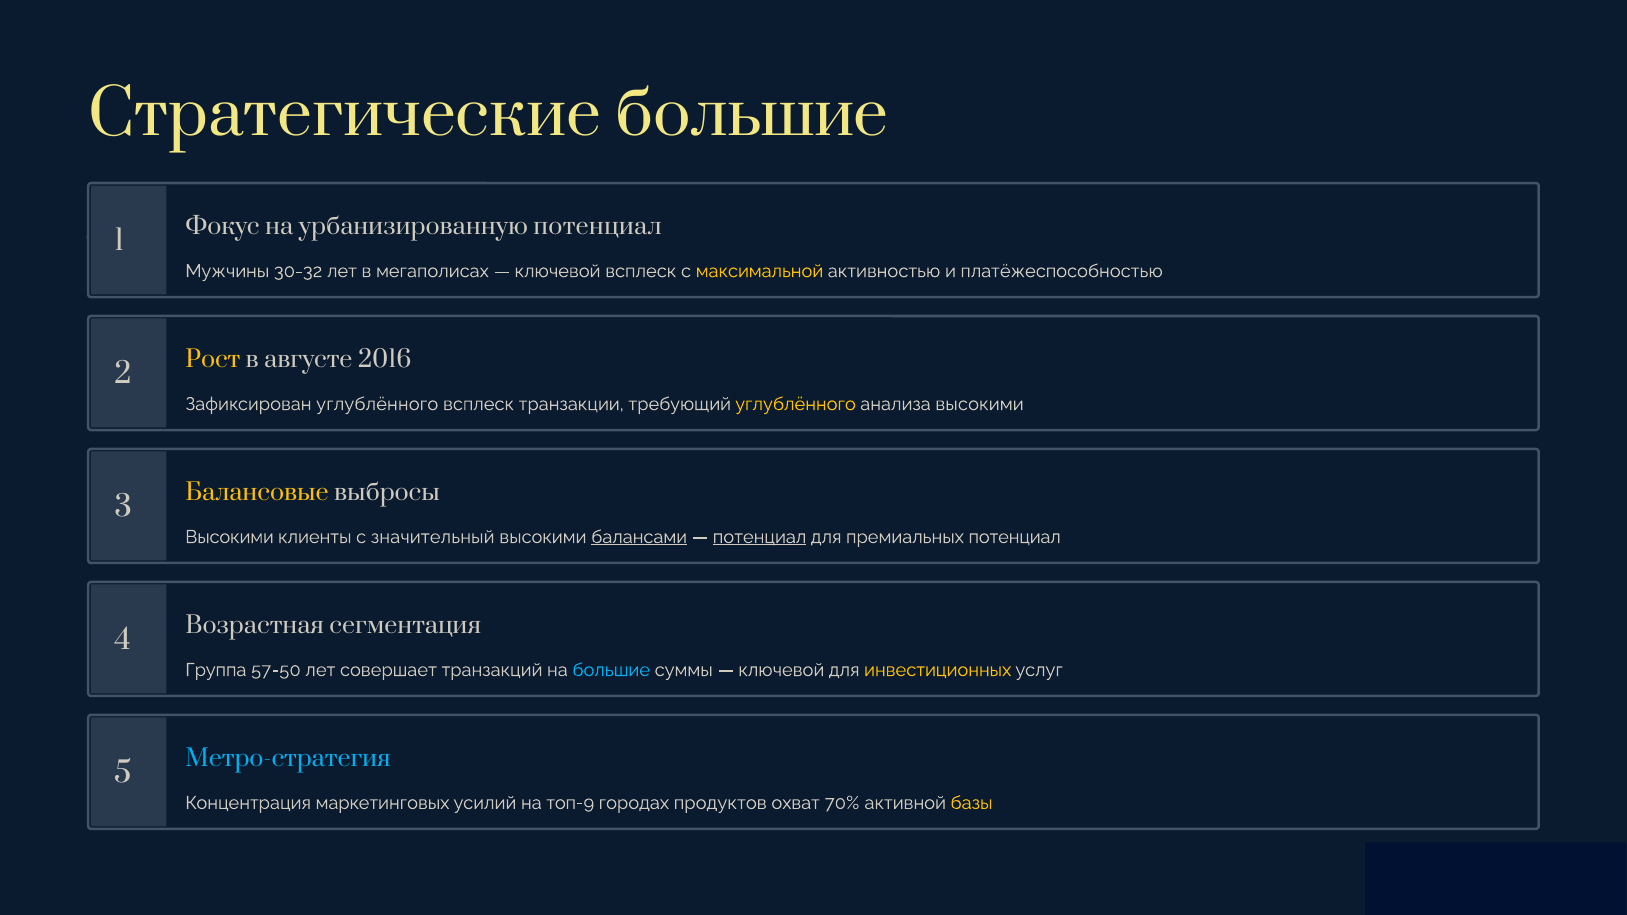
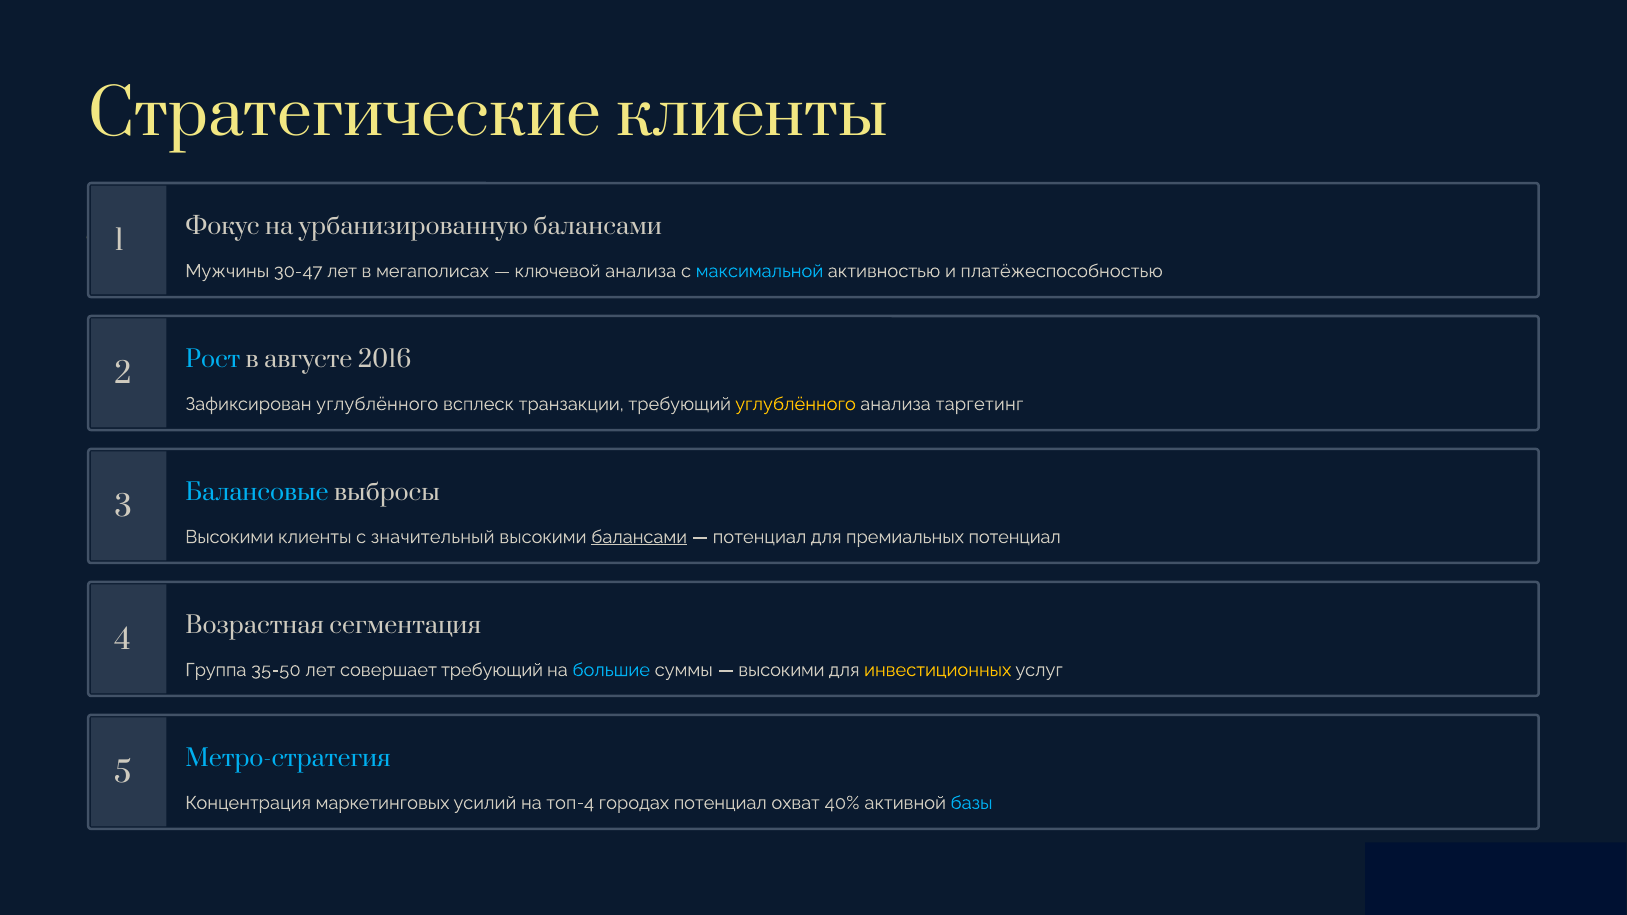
Стратегические большие: большие -> клиенты (752, 115)
потенциал: потенциал -> балансами (598, 227)
30-32: 30-32 -> 30-47 (298, 271)
ключевой всплеск: всплеск -> анализа (641, 271)
максимальной colour: yellow -> light blue (759, 271)
Рост colour: yellow -> light blue (213, 360)
анализа высокими: высокими -> таргетинг (980, 404)
Балансовые colour: yellow -> light blue (257, 493)
потенциал underline: present -> none (760, 537)
57-50: 57-50 -> 35-50 (276, 670)
совершает транзакций: транзакций -> требующий (492, 670)
ключевой: ключевой -> высокими (781, 670)
топ-9: топ-9 -> топ-4 (570, 803)
городах продуктов: продуктов -> потенциал (720, 803)
70%: 70% -> 40% (842, 803)
базы colour: yellow -> light blue (971, 803)
